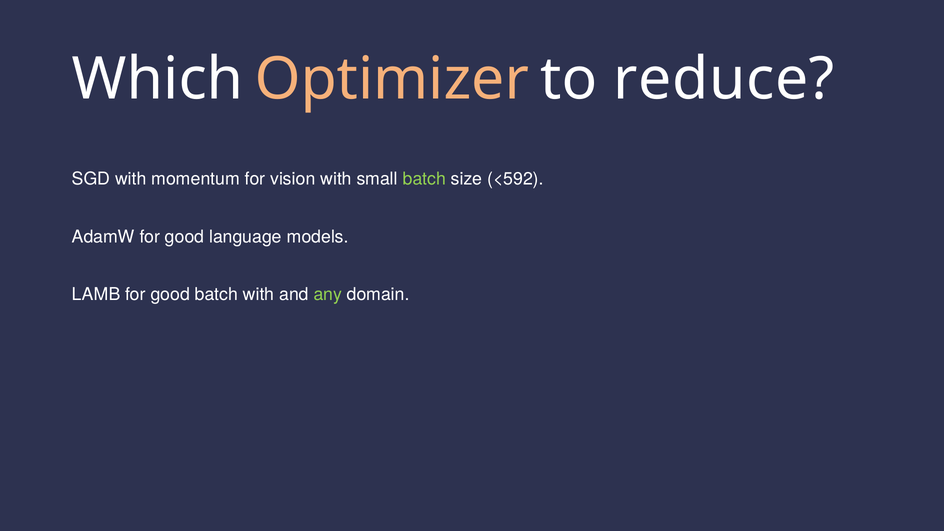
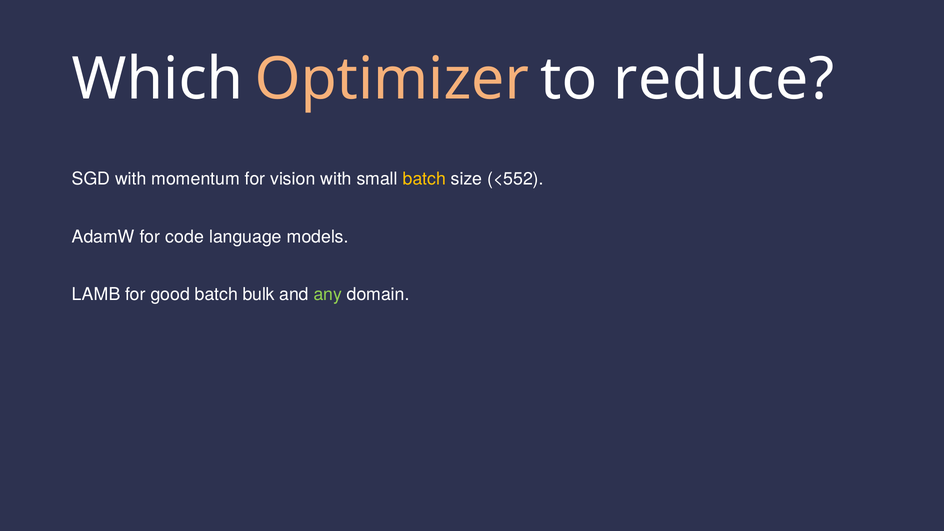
batch colour: light green -> yellow (424, 179)
<592: <592 -> <552 (515, 179)
AdamW for good: good -> code (184, 237)
batch with: with -> bulk (259, 295)
